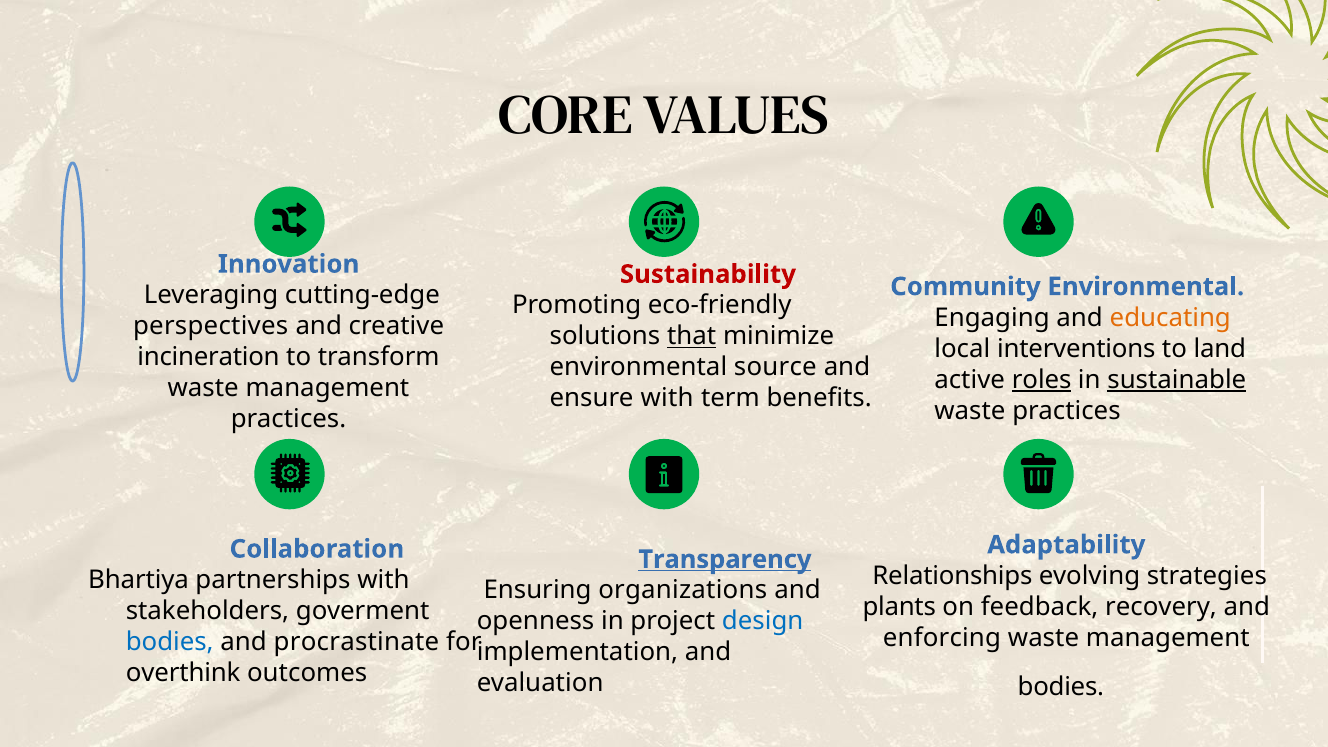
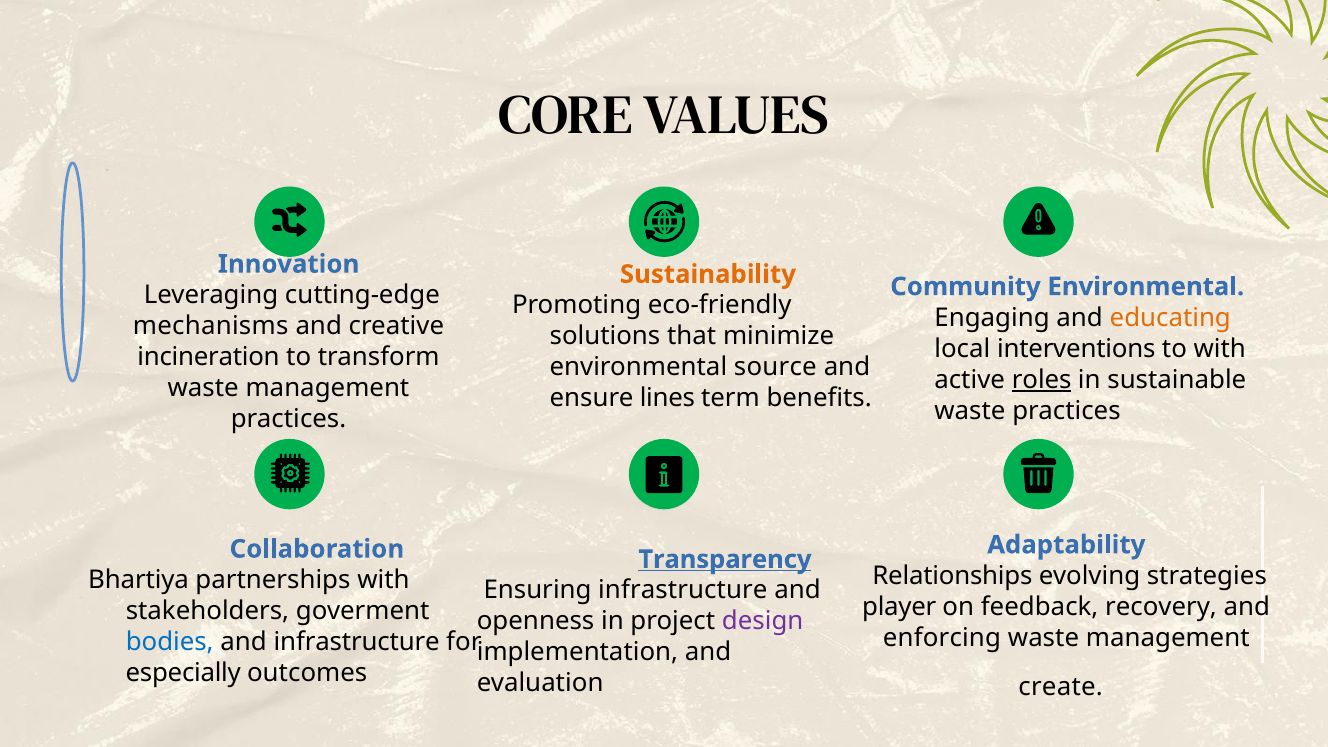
Sustainability colour: red -> orange (708, 274)
perspectives: perspectives -> mechanisms (211, 326)
that underline: present -> none (692, 336)
to land: land -> with (1220, 349)
sustainable underline: present -> none (1177, 380)
ensure with: with -> lines (667, 398)
Ensuring organizations: organizations -> infrastructure (683, 590)
plants: plants -> player (899, 607)
design colour: blue -> purple (763, 621)
and procrastinate: procrastinate -> infrastructure (357, 642)
overthink: overthink -> especially (183, 673)
bodies: bodies -> create (1061, 687)
